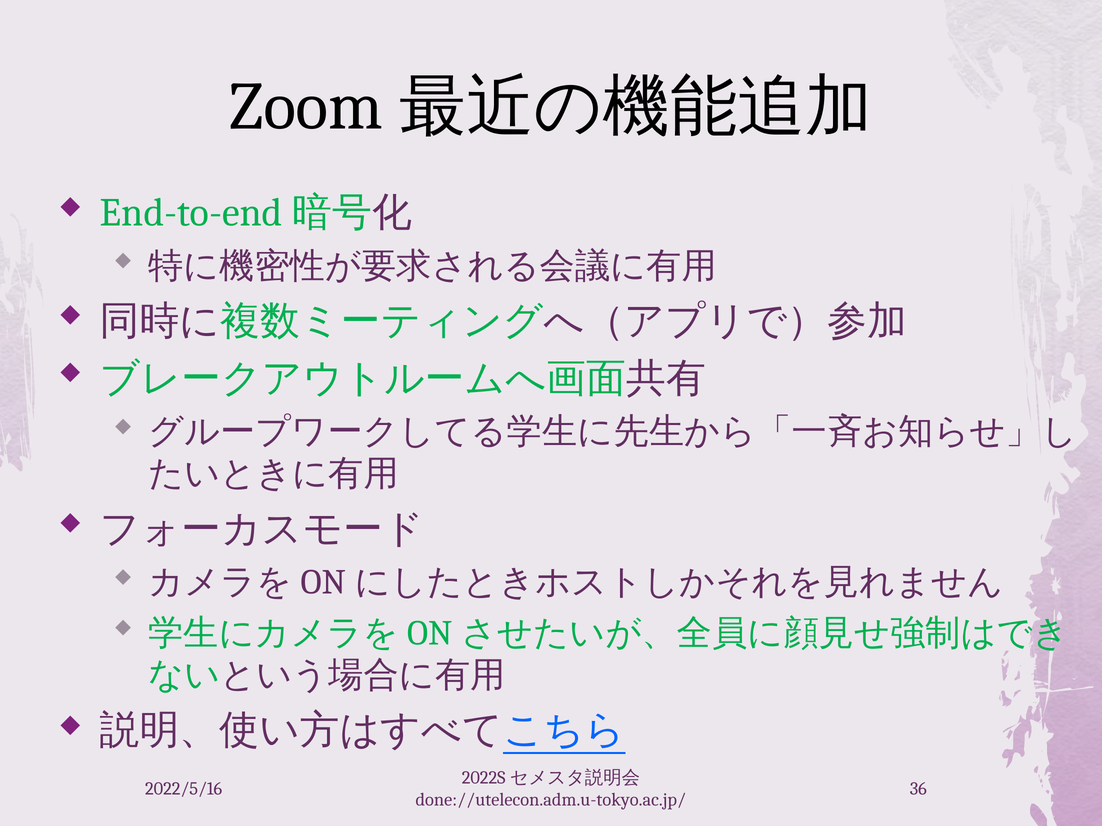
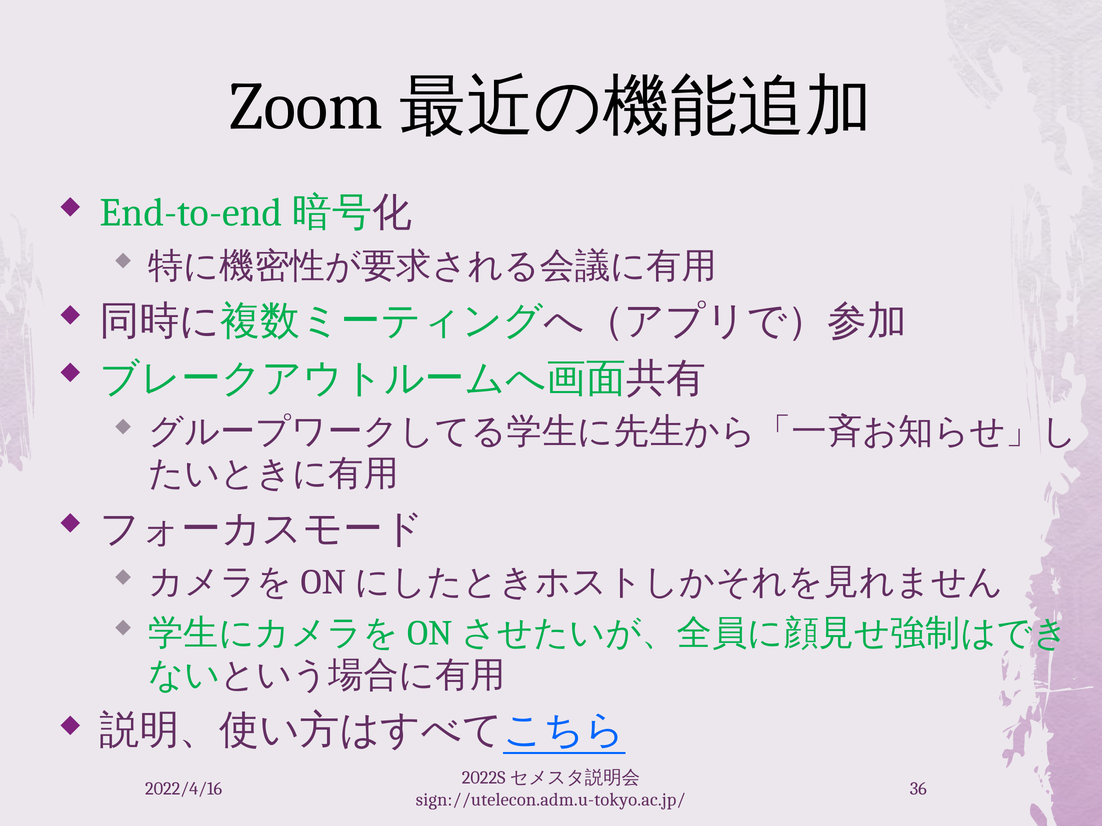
2022/5/16: 2022/5/16 -> 2022/4/16 (184, 789)
done://utelecon.adm.u-tokyo.ac.jp/: done://utelecon.adm.u-tokyo.ac.jp/ -> sign://utelecon.adm.u-tokyo.ac.jp/ (551, 800)
